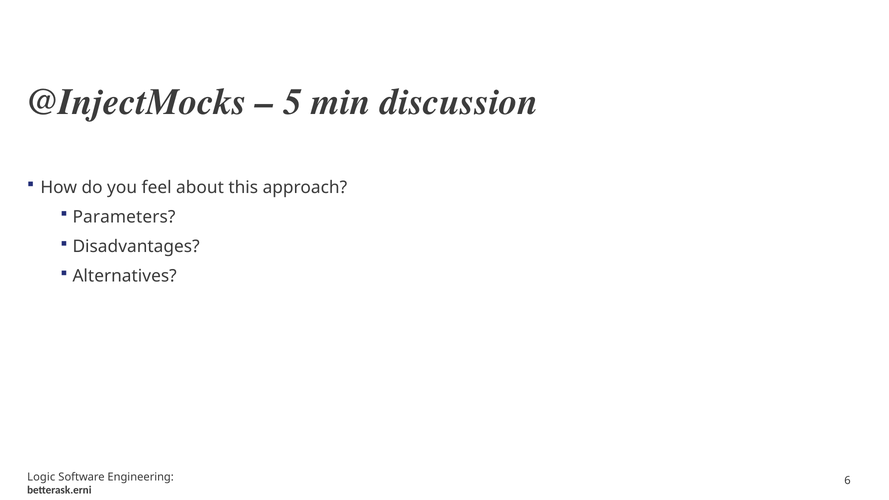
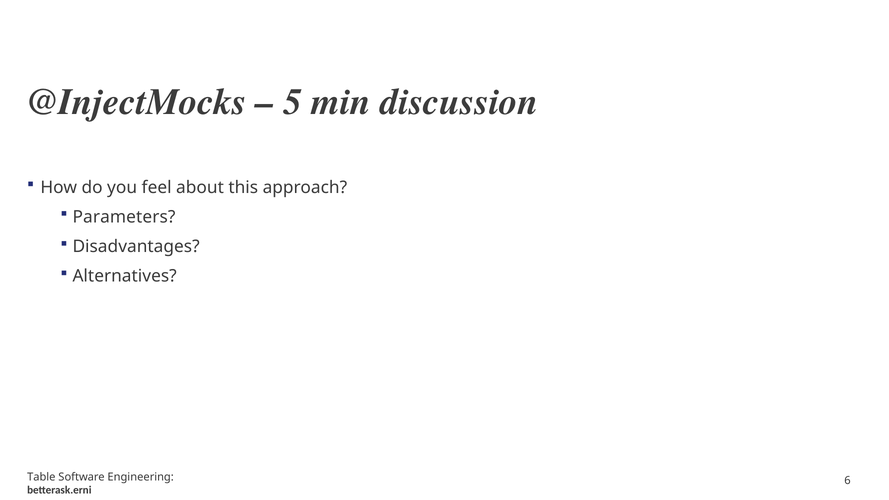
Logic: Logic -> Table (41, 477)
